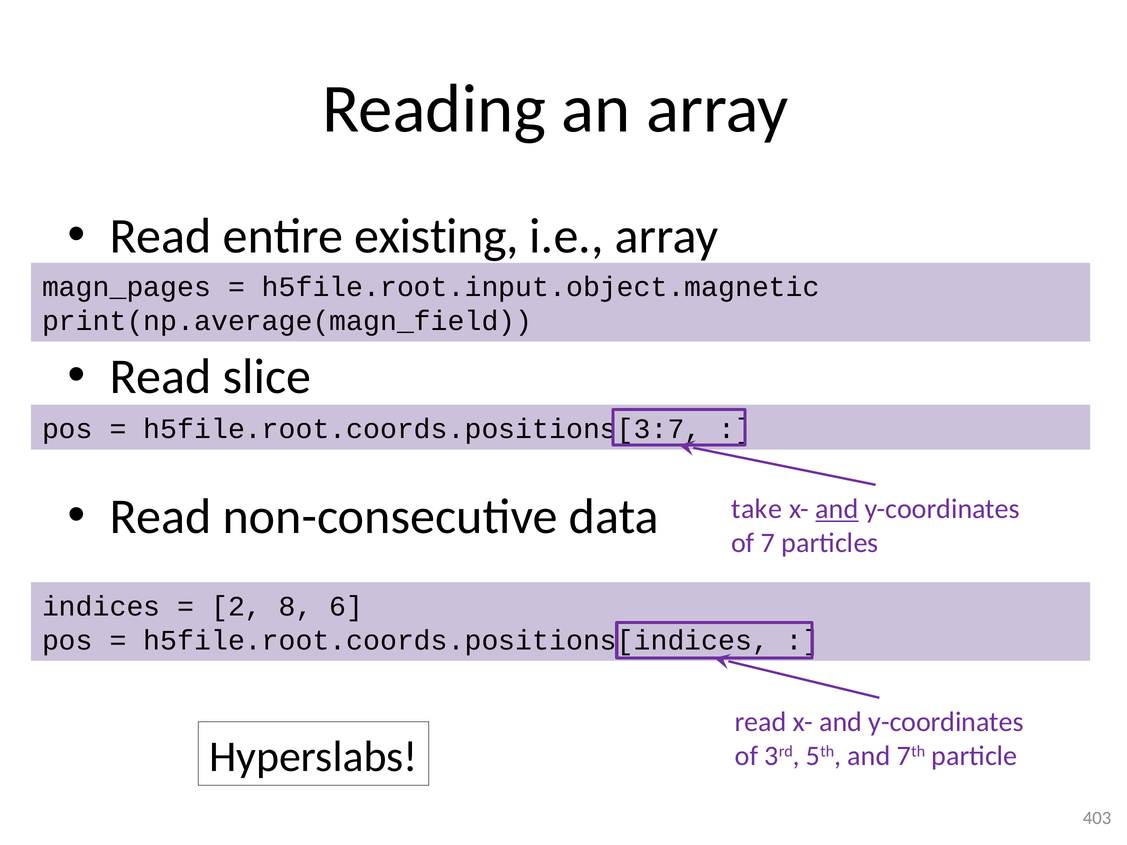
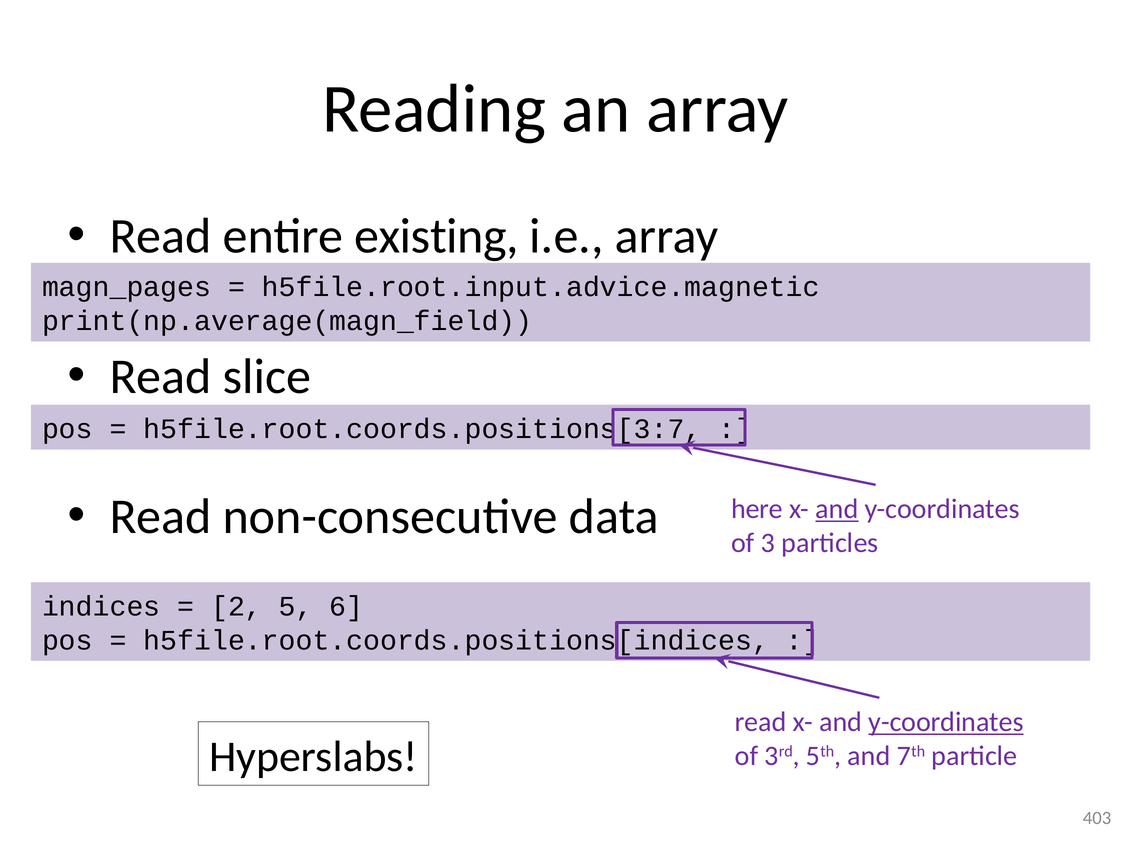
h5file.root.input.object.magnetic: h5file.root.input.object.magnetic -> h5file.root.input.advice.magnetic (541, 287)
take: take -> here (757, 509)
7: 7 -> 3 (768, 543)
8: 8 -> 5 (296, 607)
y-coordinates underline: none -> present (946, 722)
